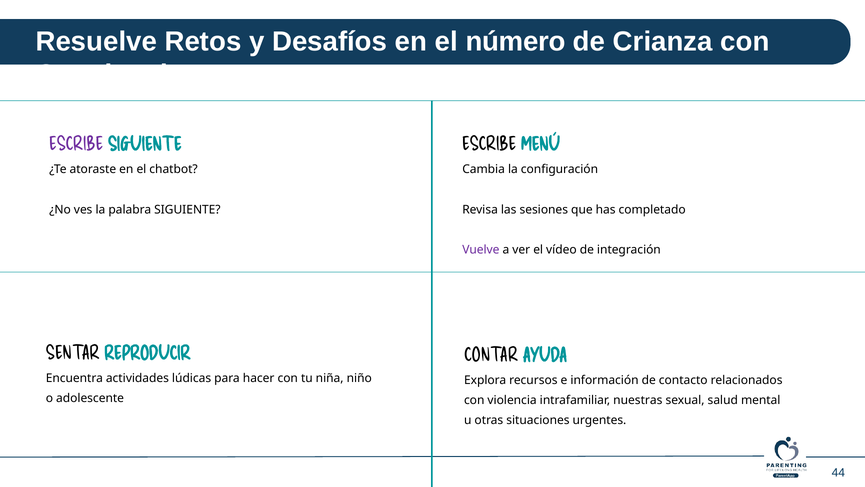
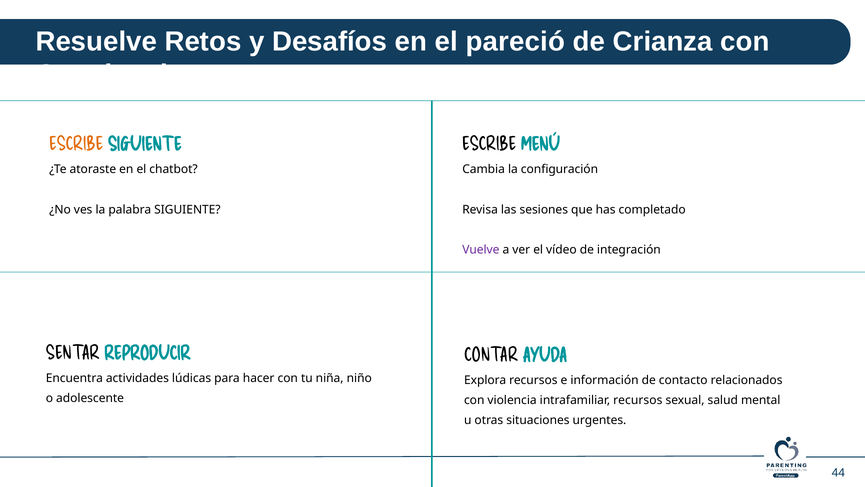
número: número -> pareció (515, 41)
ESCRIBE colour: purple -> orange (76, 144)
intrafamiliar nuestras: nuestras -> recursos (638, 400)
